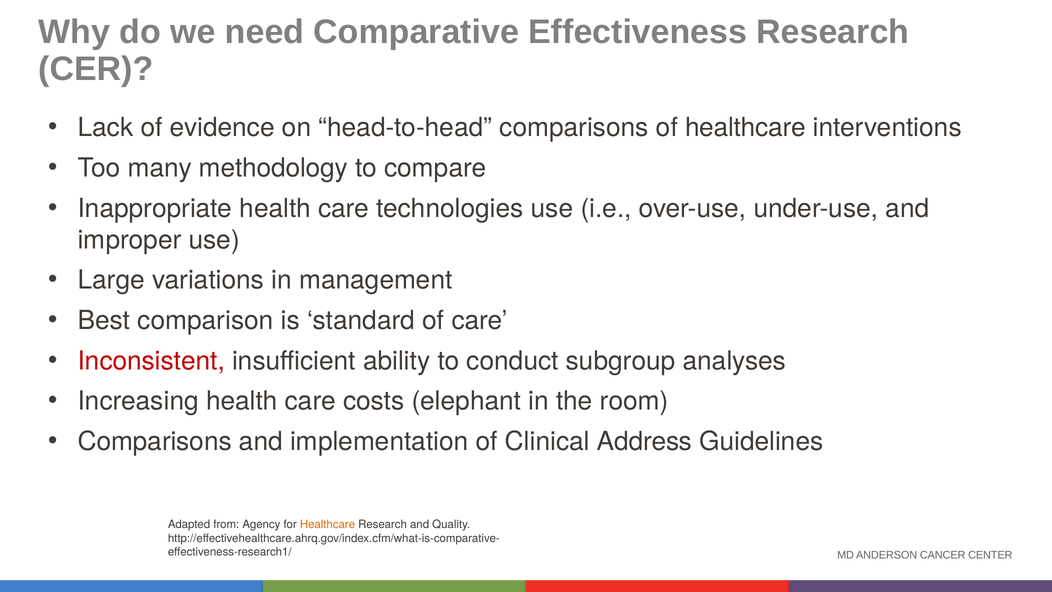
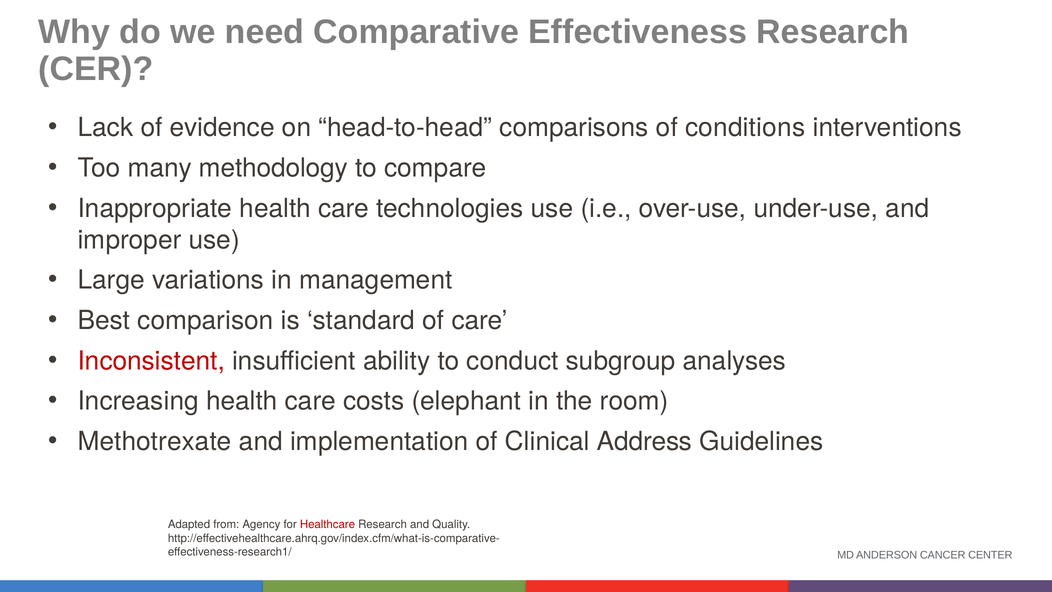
of healthcare: healthcare -> conditions (745, 128)
Comparisons: Comparisons -> Methotrexate (155, 441)
Healthcare colour: orange -> red (327, 524)
